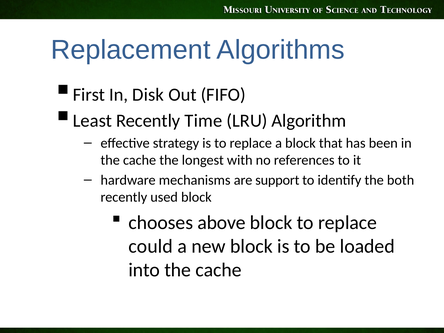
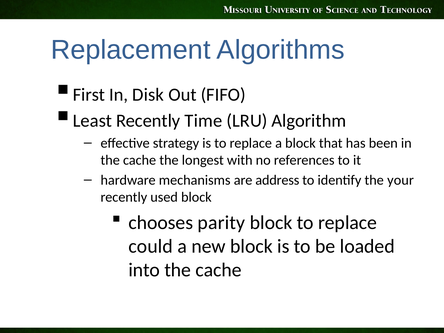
support: support -> address (277, 180)
both: both -> your (401, 180)
above: above -> parity (221, 223)
